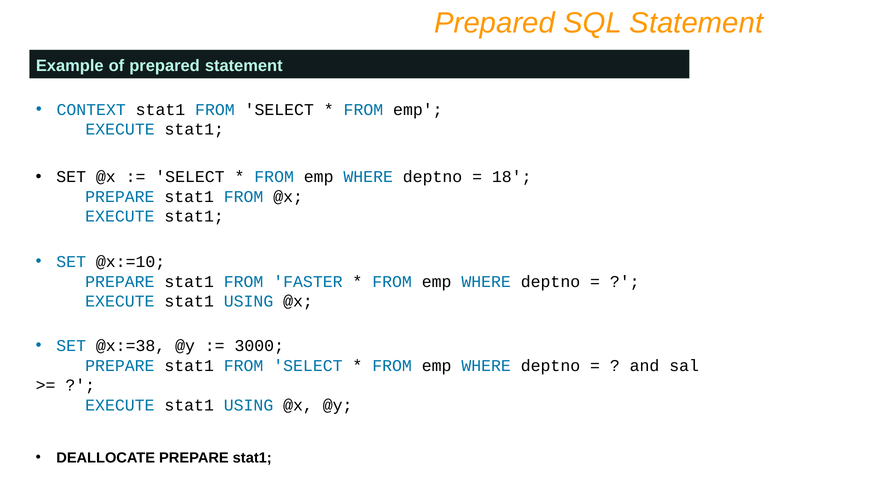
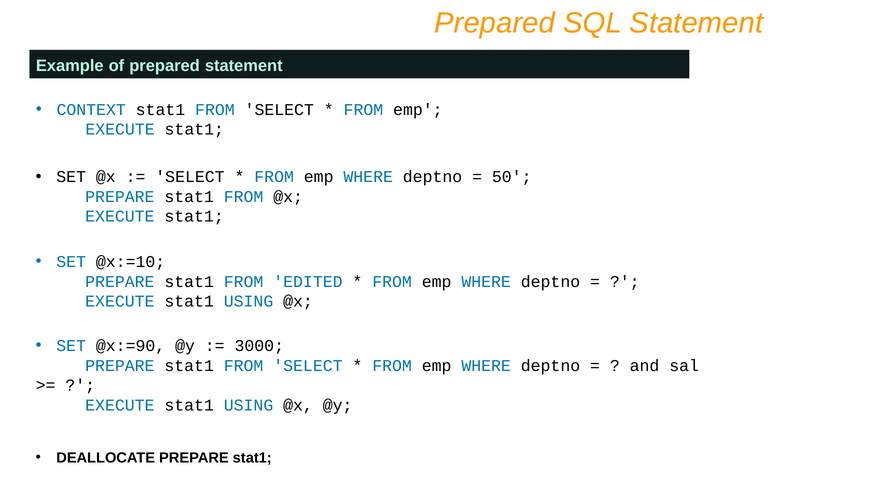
18: 18 -> 50 (512, 177)
FASTER: FASTER -> EDITED (308, 282)
@x:=38: @x:=38 -> @x:=90 (131, 346)
